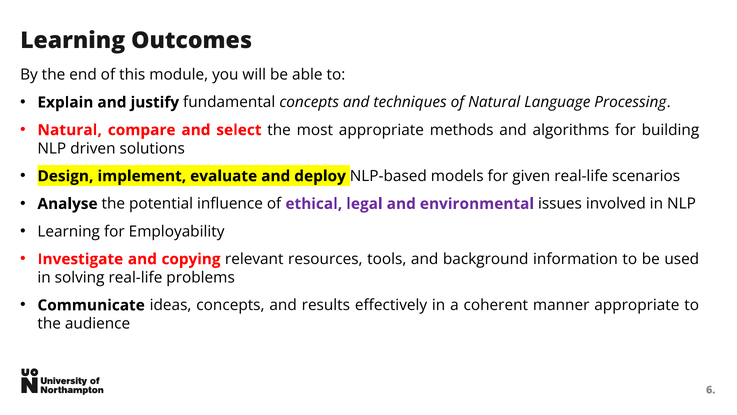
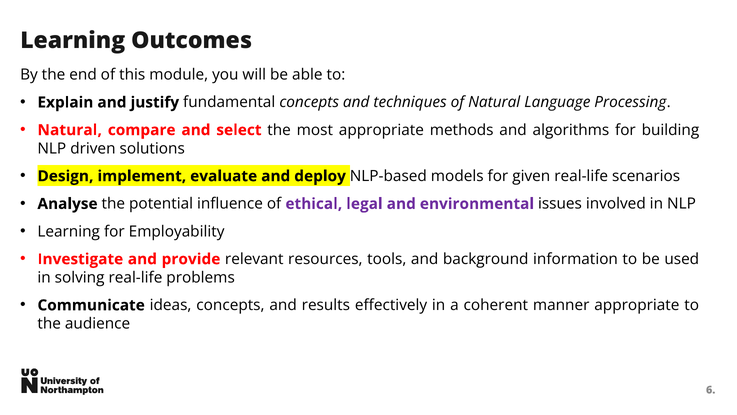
copying: copying -> provide (191, 259)
